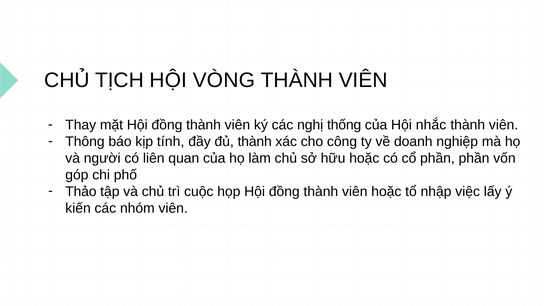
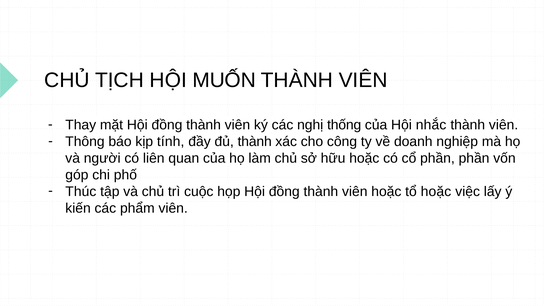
VÒNG: VÒNG -> MUỐN (224, 80)
Thảo: Thảo -> Thúc (81, 191)
tổ nhập: nhập -> hoặc (436, 191)
nhóm: nhóm -> phẩm (137, 208)
